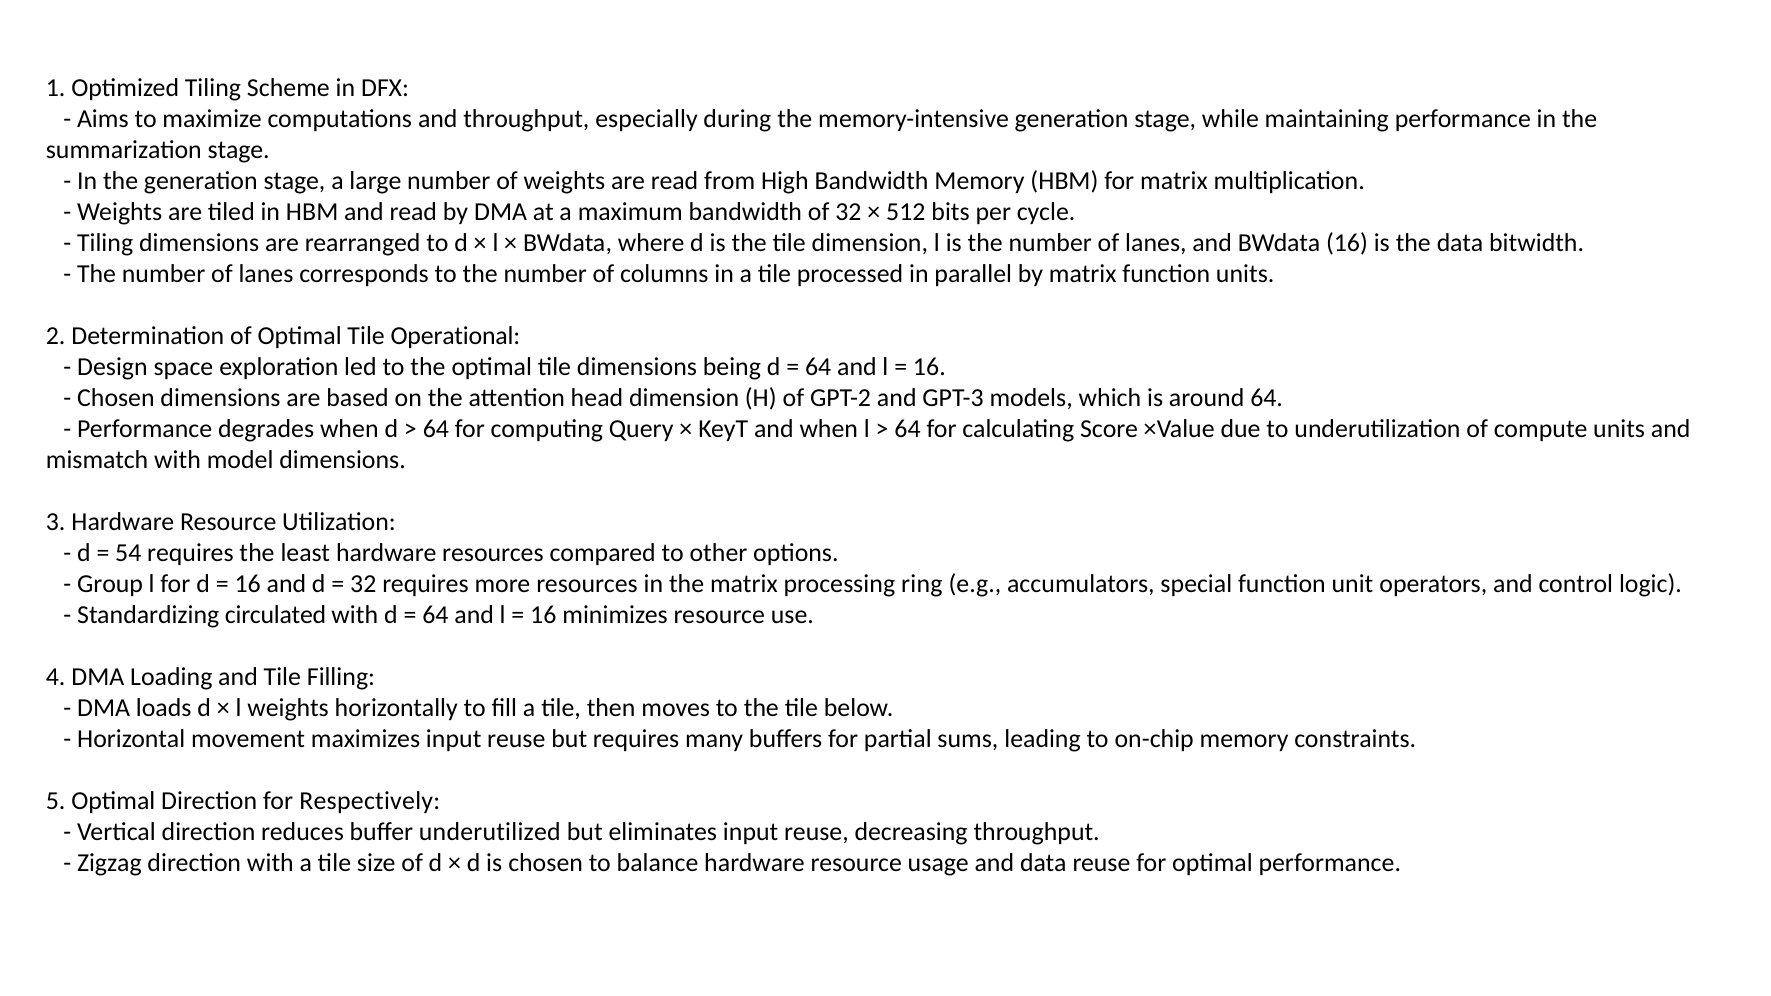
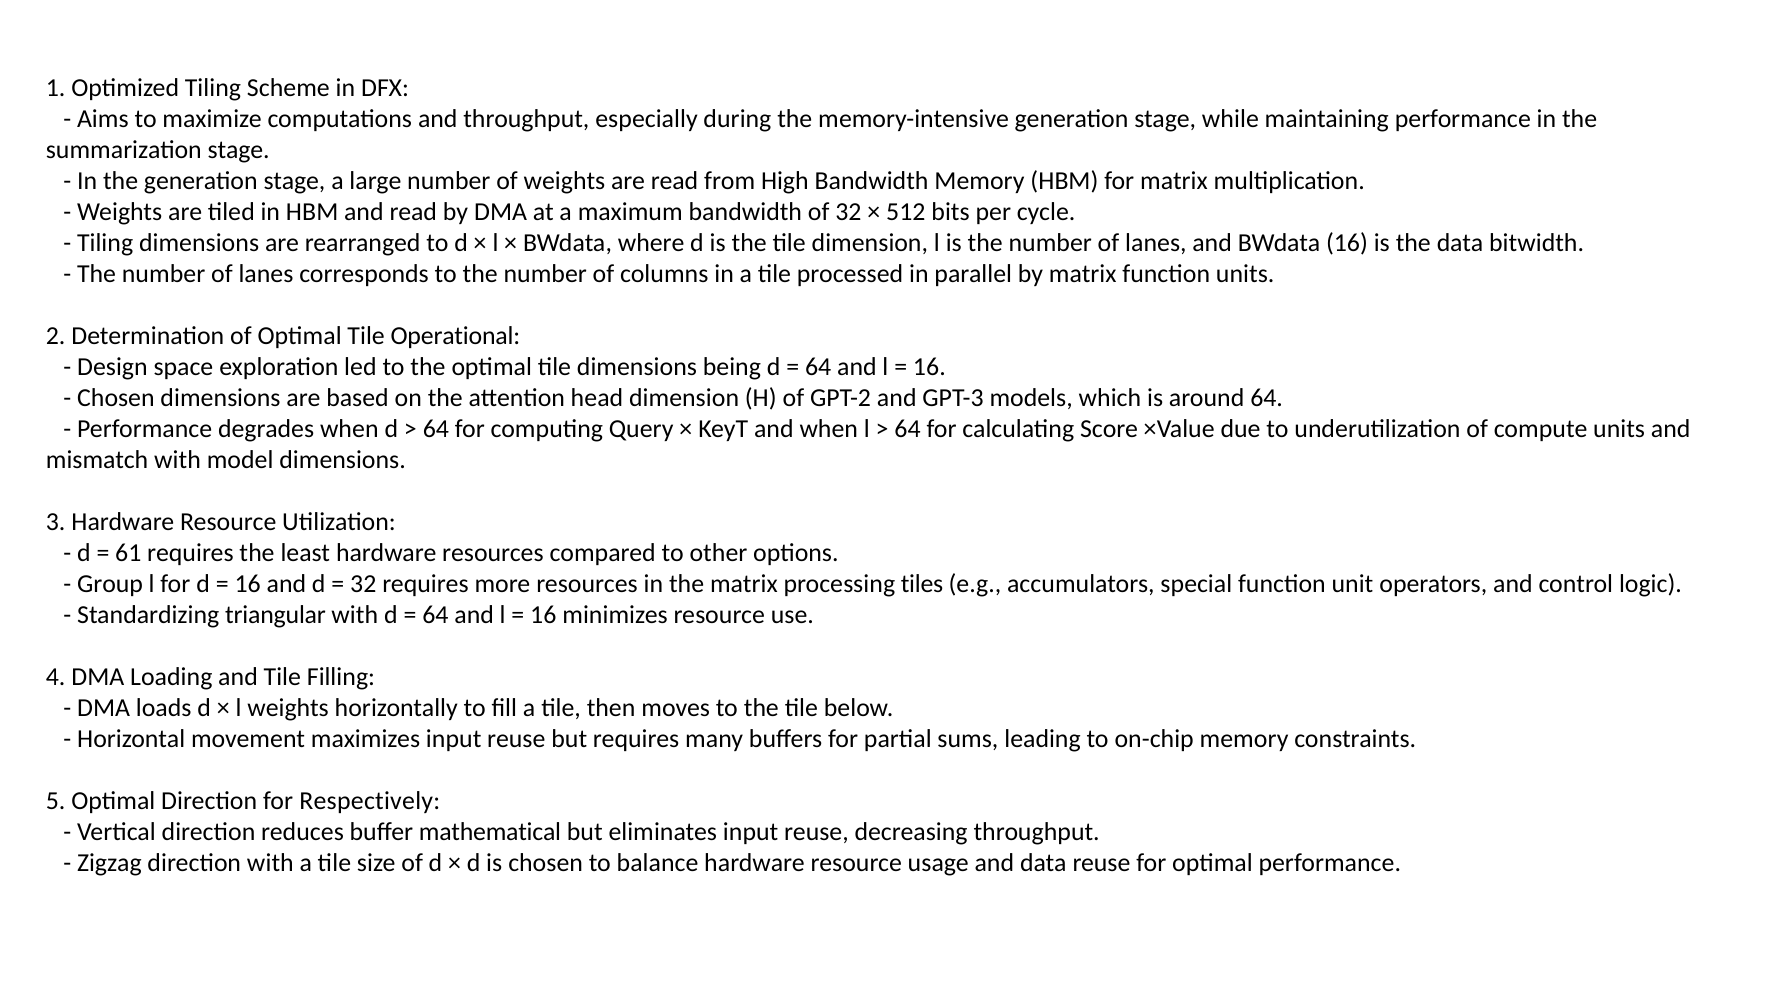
54: 54 -> 61 (128, 553)
ring: ring -> tiles (922, 584)
circulated: circulated -> triangular (276, 615)
underutilized: underutilized -> mathematical (490, 832)
